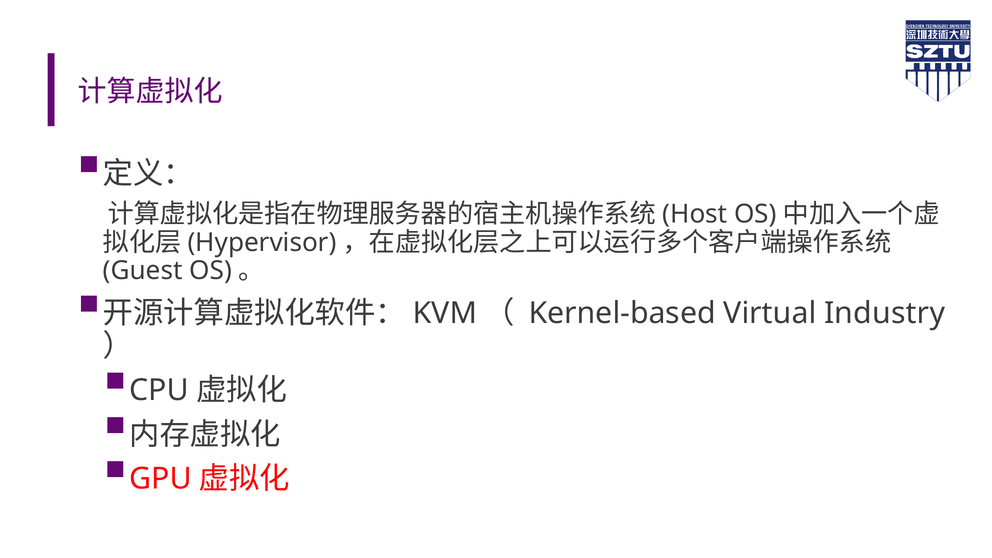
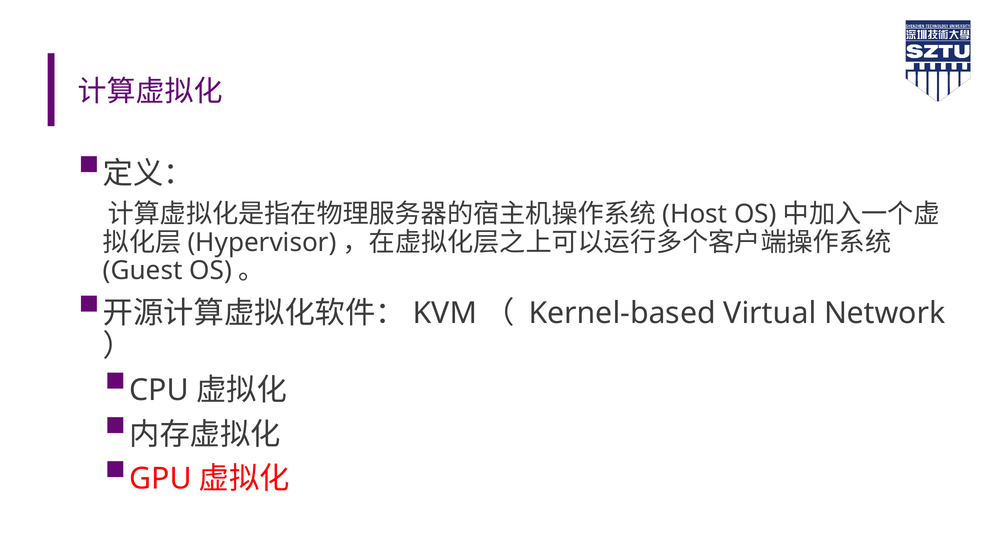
Industry: Industry -> Network (885, 313)
